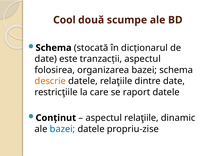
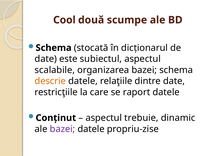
tranzacții: tranzacții -> subiectul (101, 59)
folosirea: folosirea -> scalabile (55, 70)
aspectul relaţiile: relaţiile -> trebuie (141, 118)
bazei colour: blue -> purple (62, 129)
